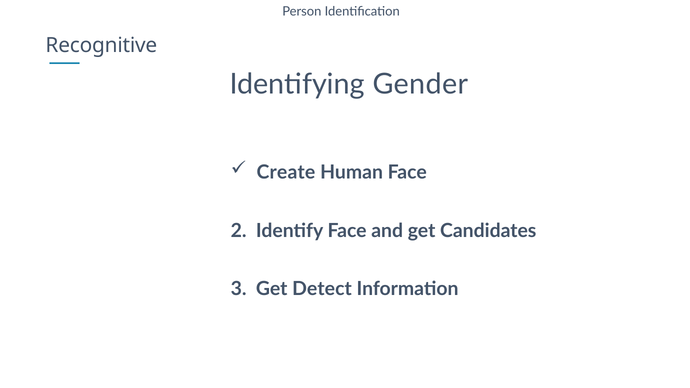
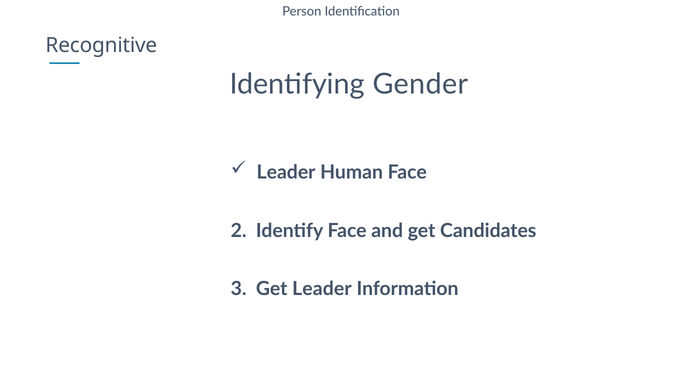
Create: Create -> Leader (286, 173)
Get Detect: Detect -> Leader (322, 289)
